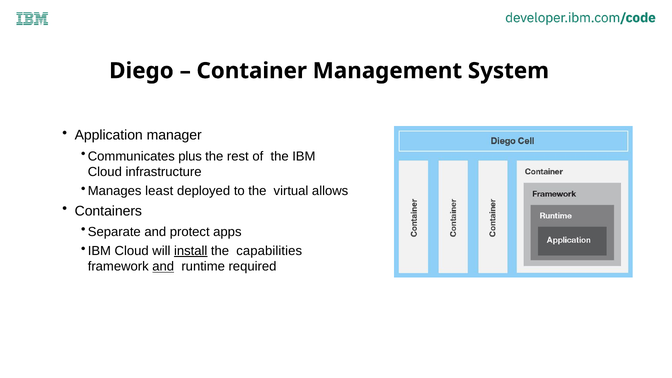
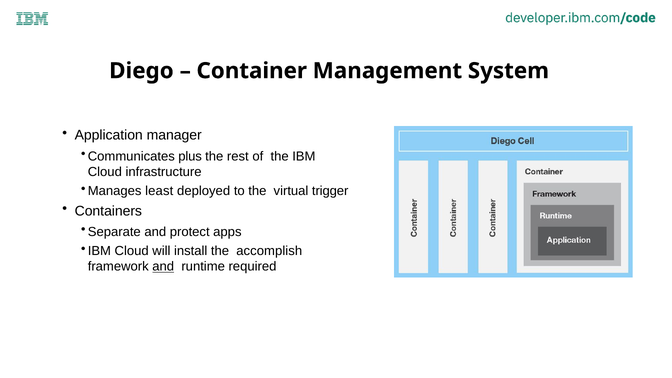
allows: allows -> trigger (330, 191)
install underline: present -> none (191, 251)
capabilities: capabilities -> accomplish (269, 251)
